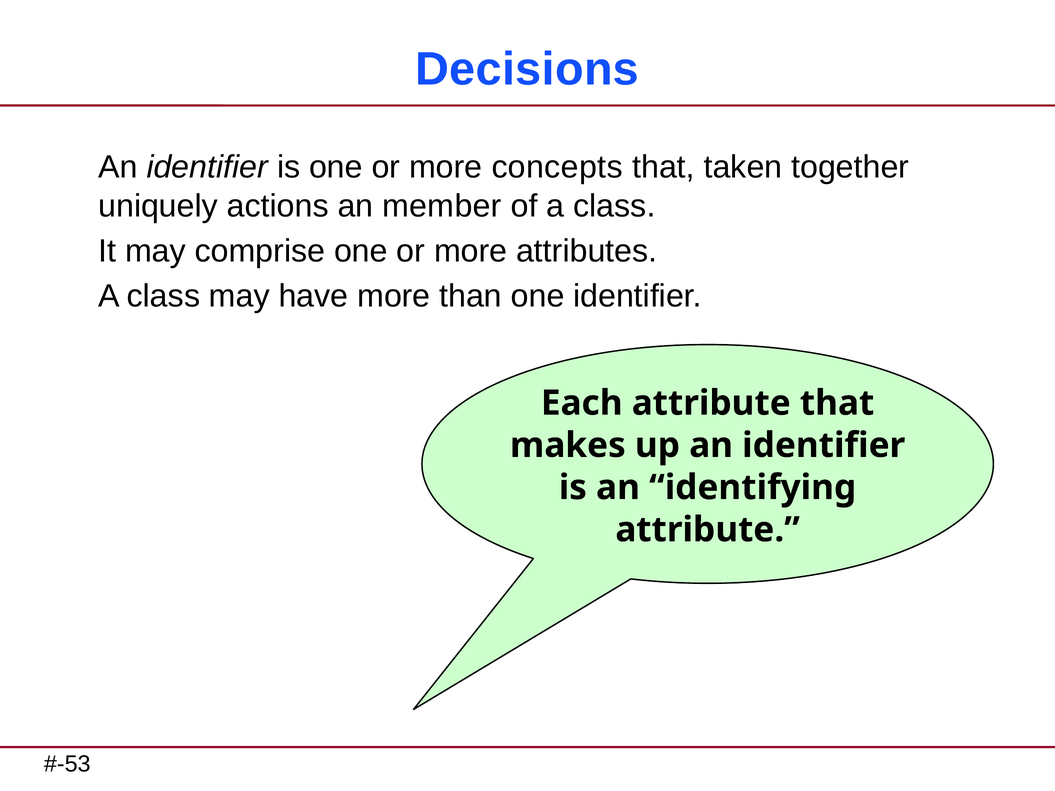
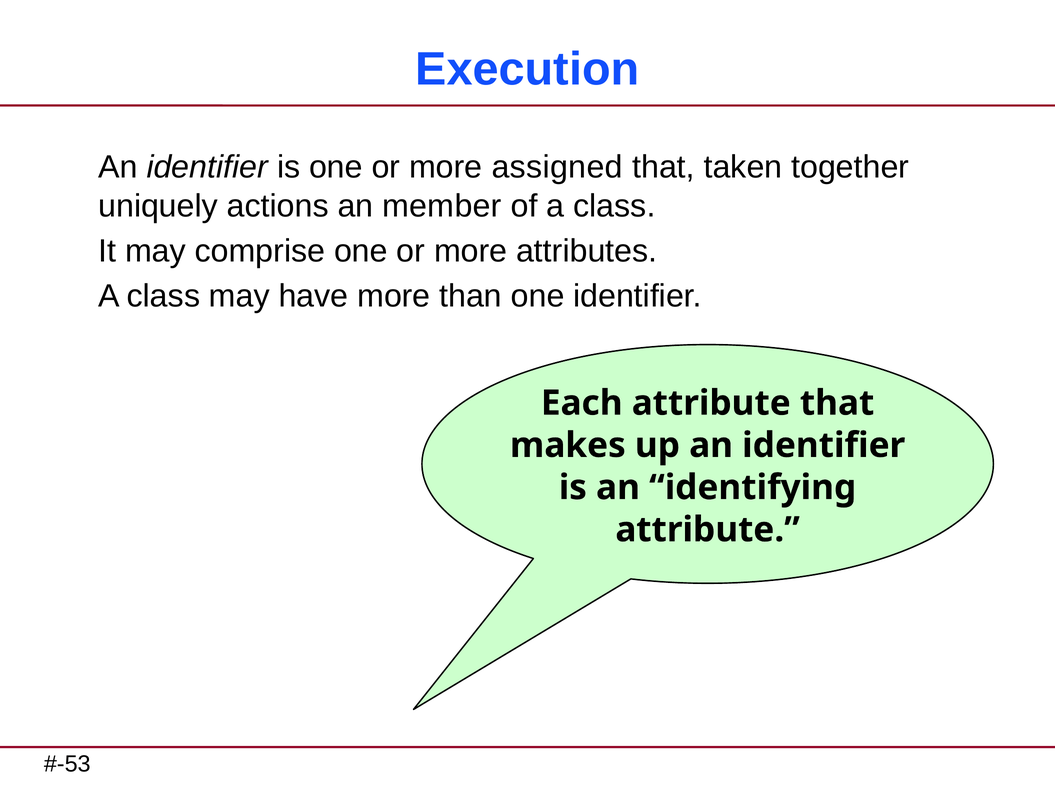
Decisions: Decisions -> Execution (527, 69)
concepts: concepts -> assigned (557, 167)
